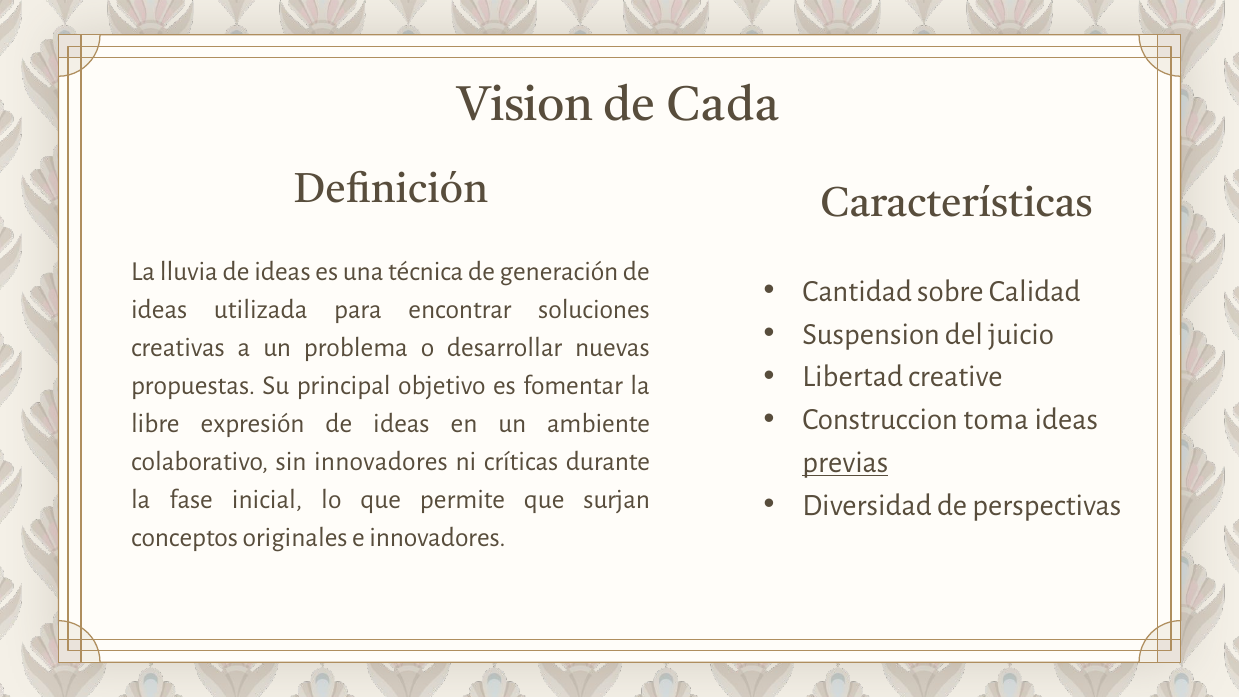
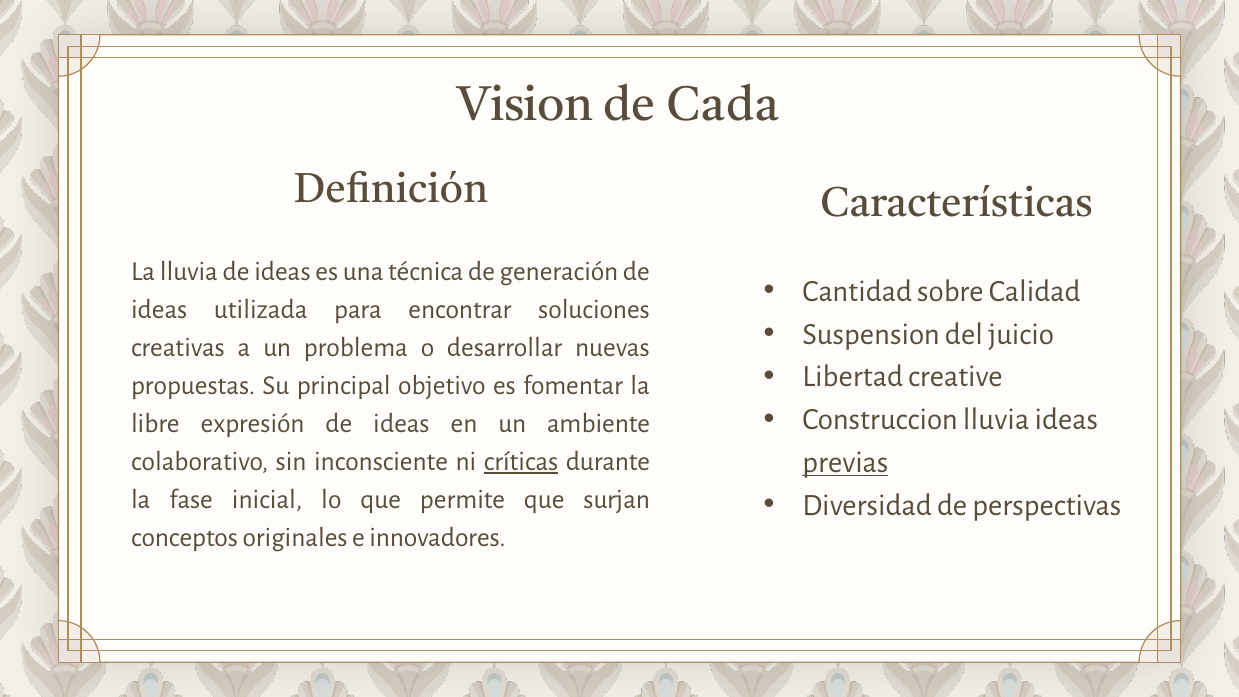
Construccion toma: toma -> lluvia (996, 419)
sin innovadores: innovadores -> inconsciente (381, 461)
críticas underline: none -> present (521, 461)
